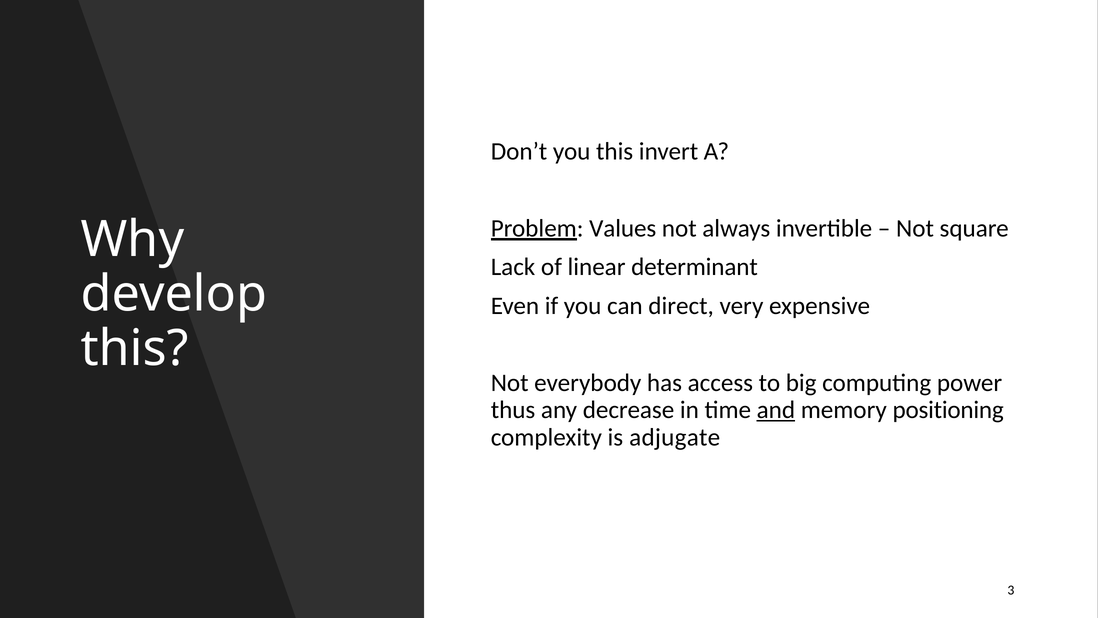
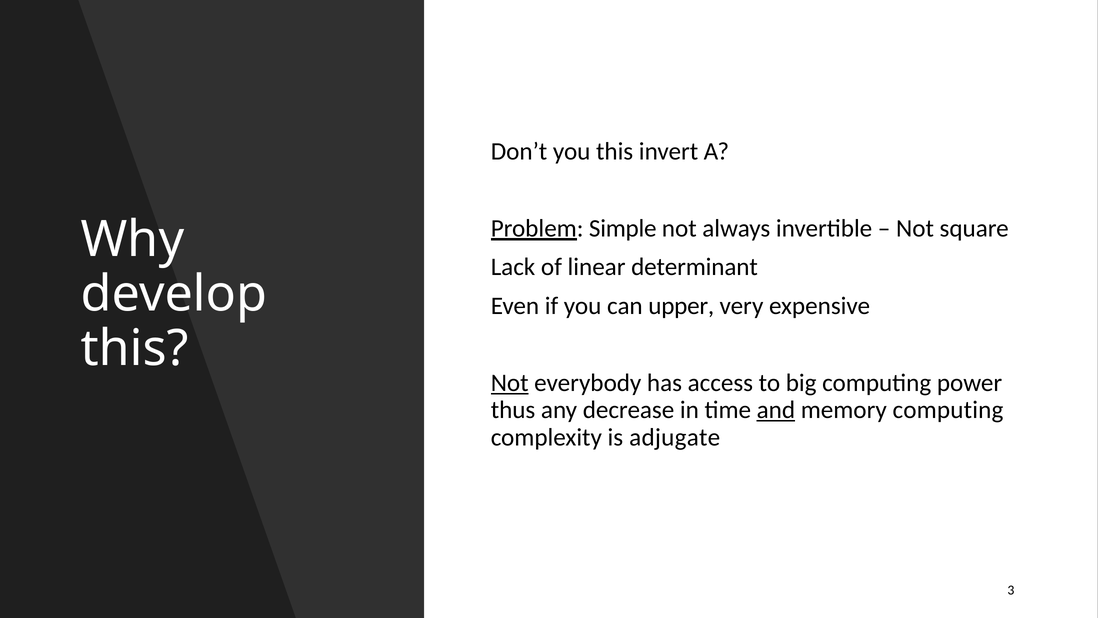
Values: Values -> Simple (623, 228)
direct: direct -> upper (681, 306)
Not underline: none -> present (510, 383)
memory positioning: positioning -> computing (948, 410)
